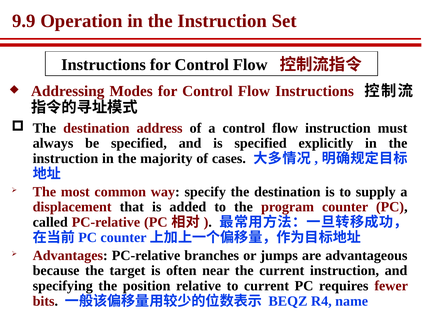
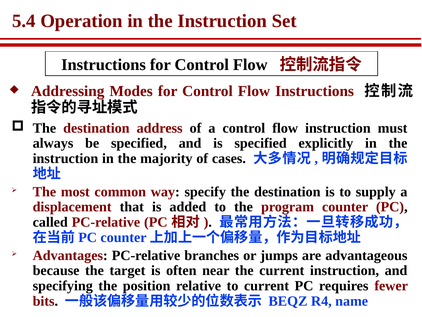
9.9: 9.9 -> 5.4 (24, 21)
